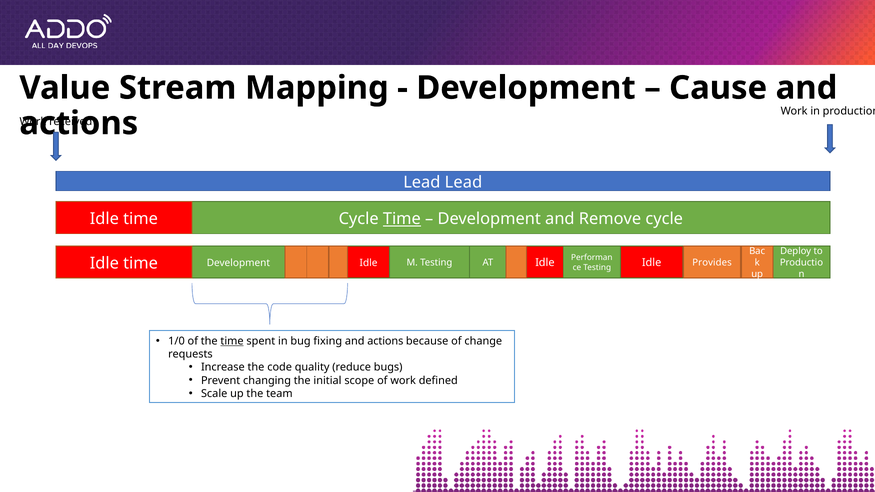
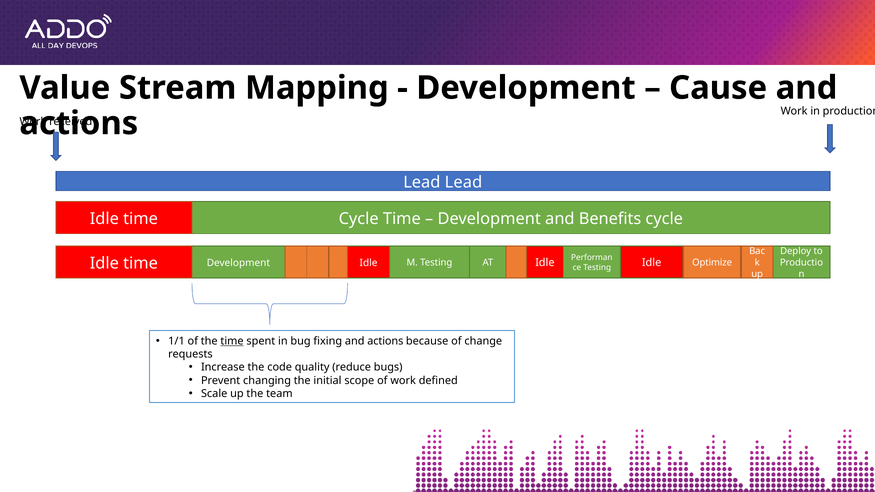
Time underline: present -> none (402, 219)
Remove: Remove -> Benefits (610, 219)
Provides: Provides -> Optimize (712, 263)
1/0: 1/0 -> 1/1 (177, 341)
